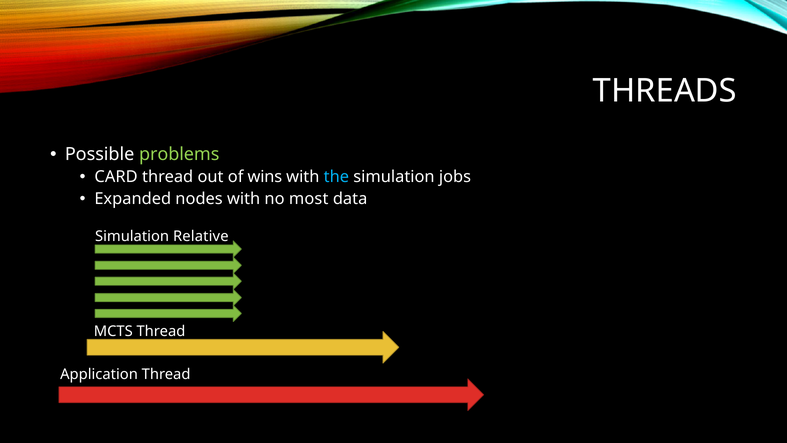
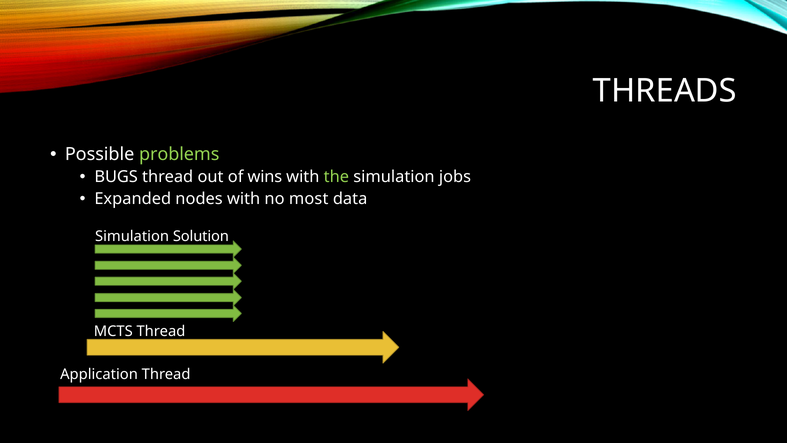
CARD: CARD -> BUGS (116, 177)
the colour: light blue -> light green (336, 177)
Relative: Relative -> Solution (201, 236)
